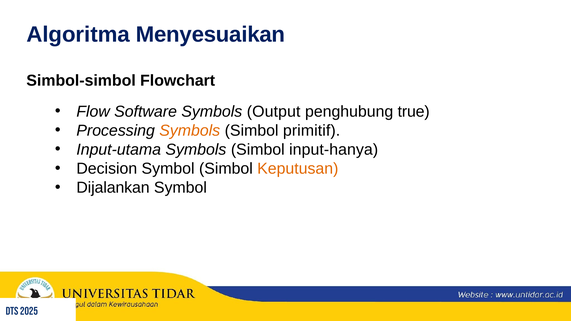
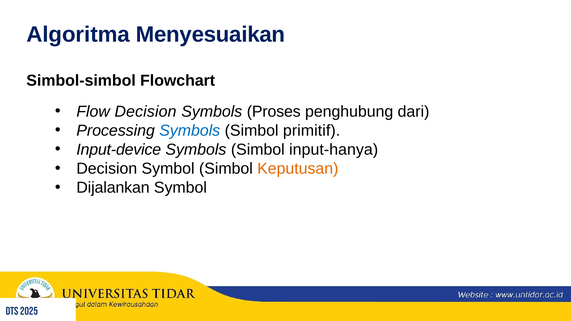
Flow Software: Software -> Decision (146, 112)
Output: Output -> Proses (274, 112)
true: true -> dari (414, 112)
Symbols colour: orange -> blue (190, 131)
Input-utama: Input-utama -> Input-device (119, 150)
